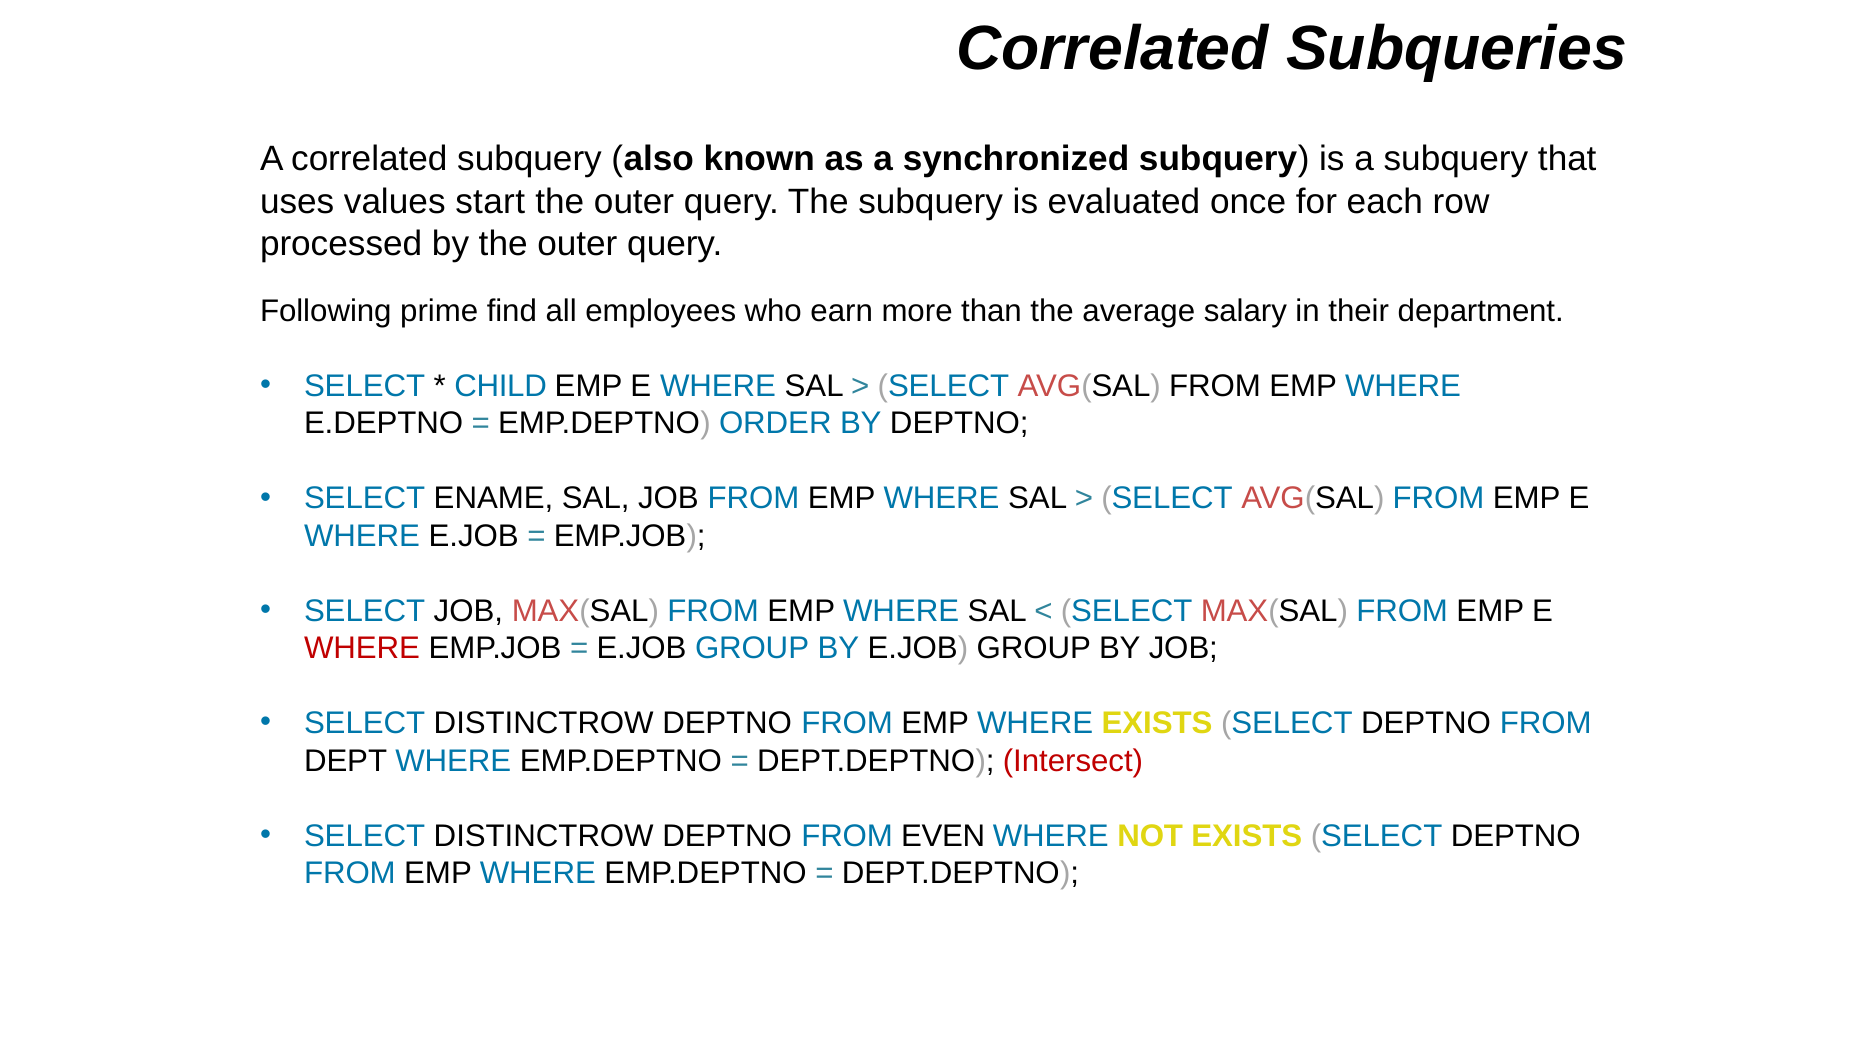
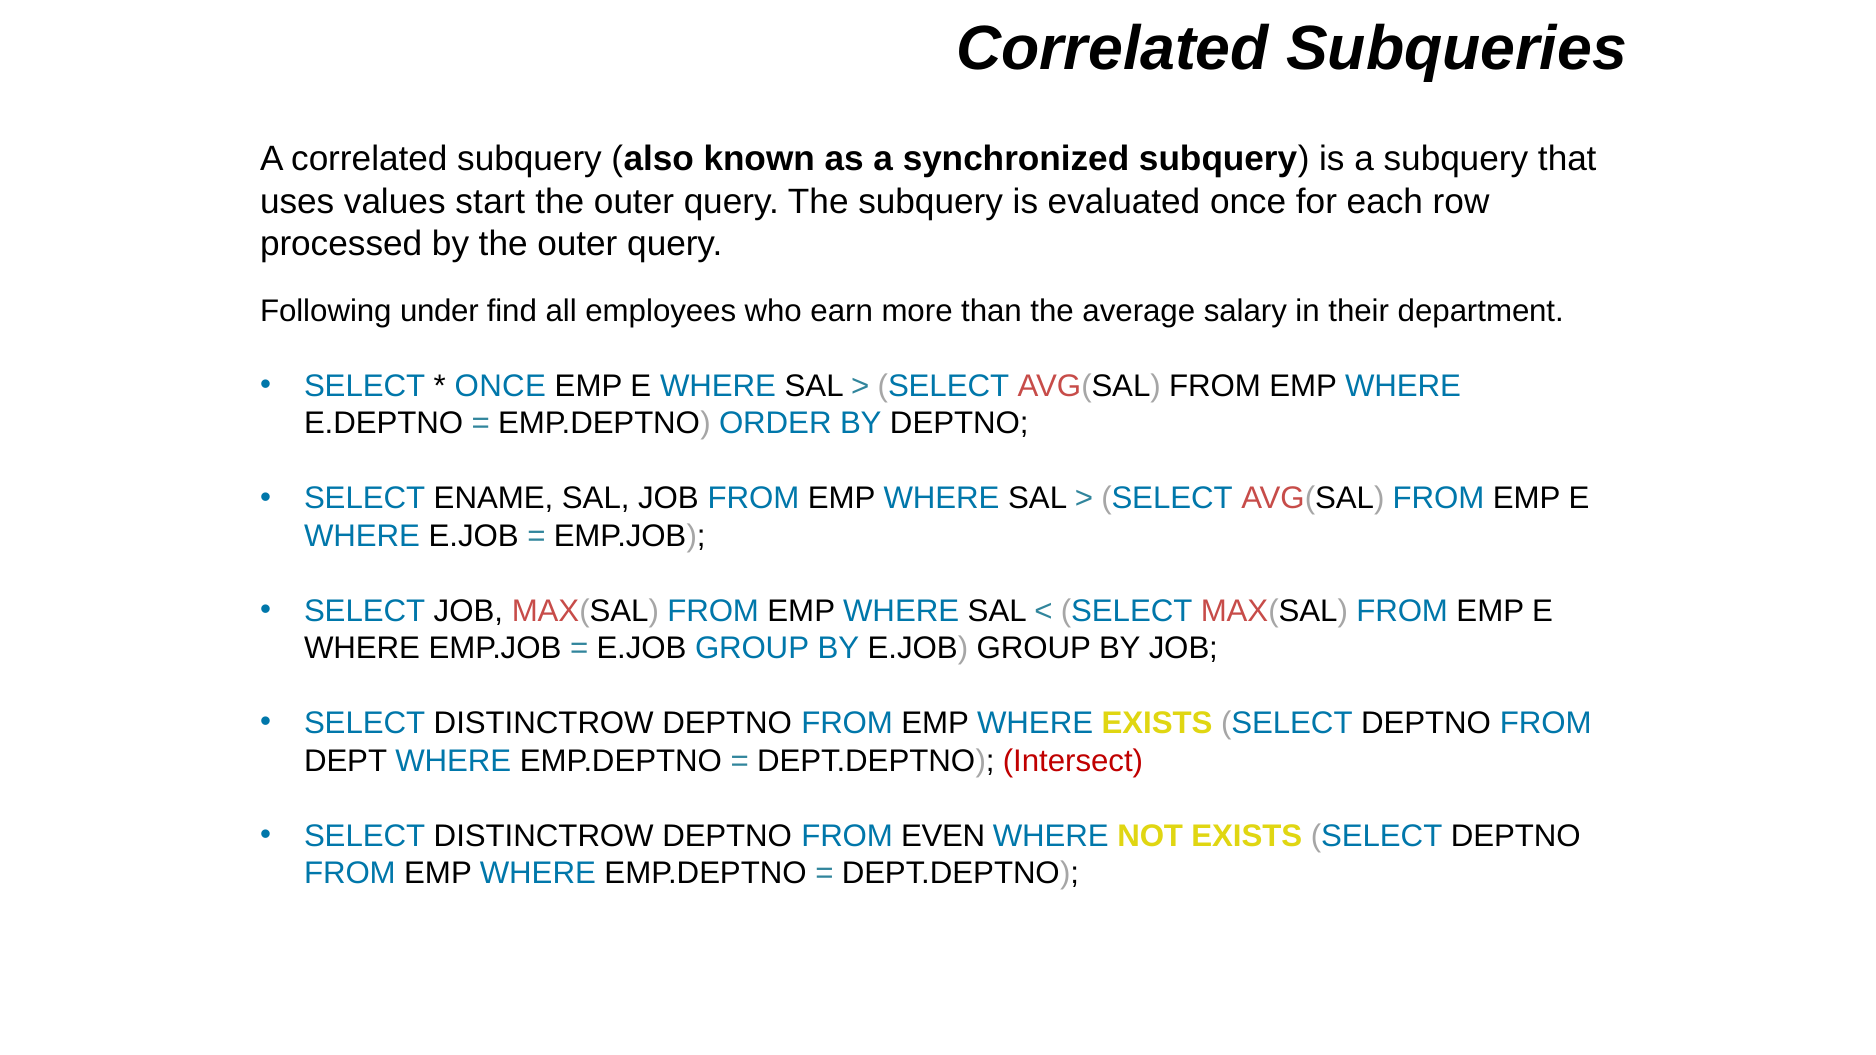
prime: prime -> under (439, 311)
CHILD: CHILD -> ONCE (500, 386)
WHERE colour: red -> black (362, 649)
